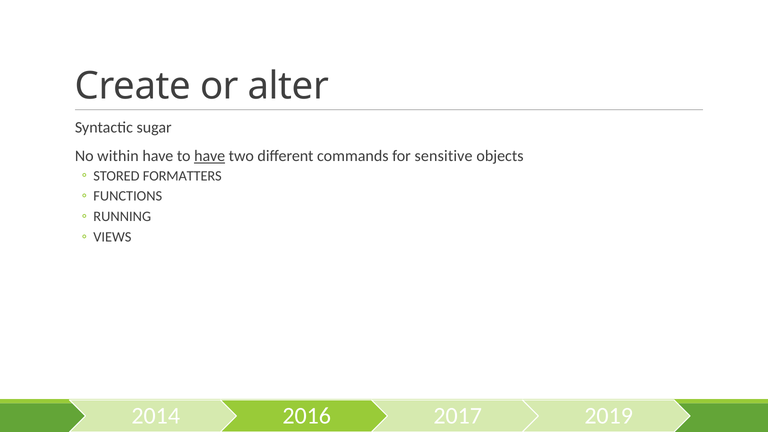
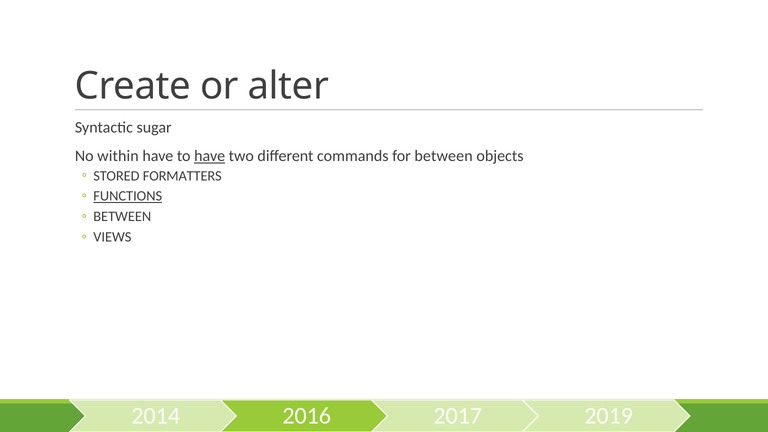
for sensitive: sensitive -> between (444, 156)
FUNCTIONS underline: none -> present (128, 196)
RUNNING: RUNNING -> BETWEEN (122, 217)
